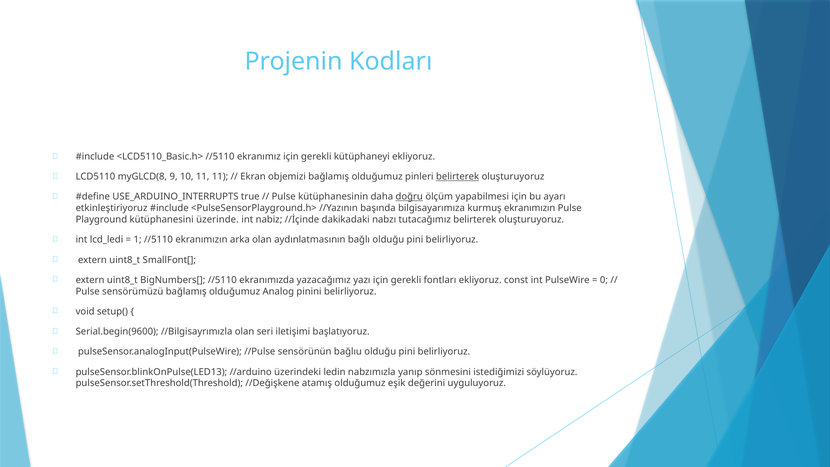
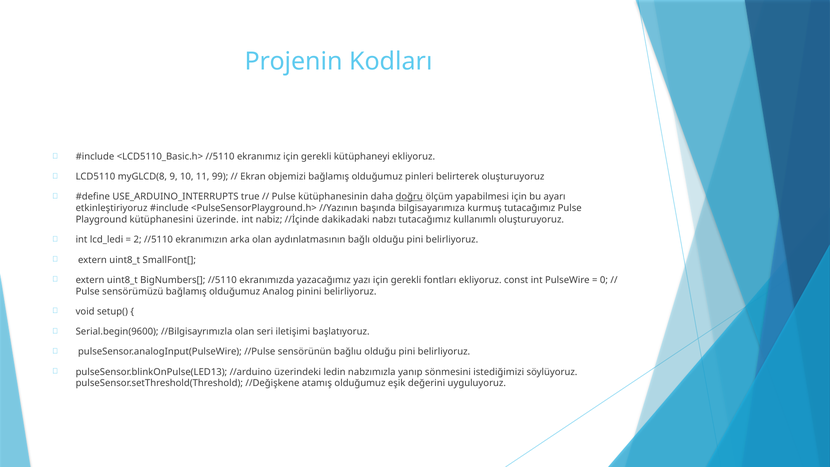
11 11: 11 -> 99 (220, 177)
belirterek underline: present -> none (458, 177)
kurmuş ekranımızın: ekranımızın -> tutacağımız (530, 208)
tutacağımız belirterek: belirterek -> kullanımlı (475, 220)
1: 1 -> 2 (138, 240)
